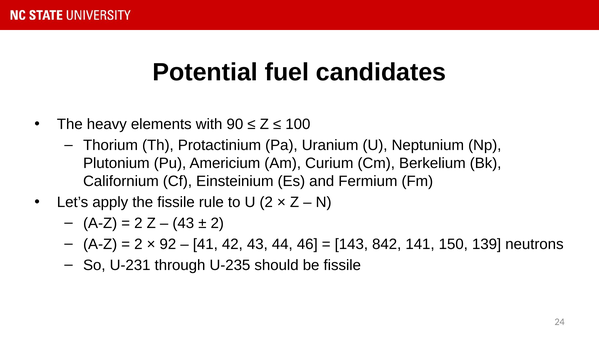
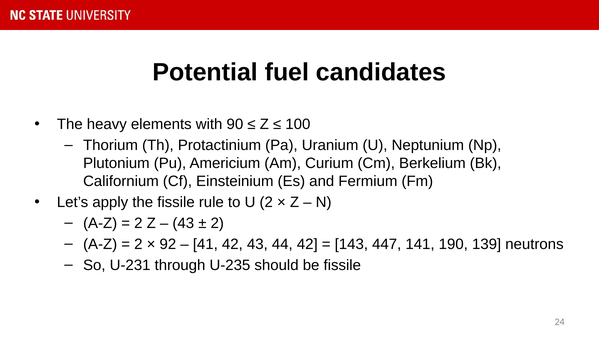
44 46: 46 -> 42 (307, 244)
842: 842 -> 447 (387, 244)
150: 150 -> 190 (453, 244)
